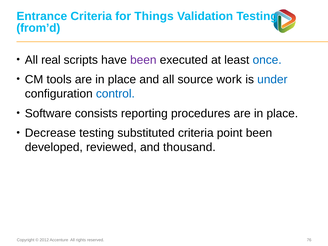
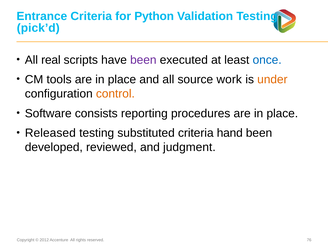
Things: Things -> Python (154, 16)
from’d: from’d -> pick’d (38, 28)
under colour: blue -> orange (272, 80)
control colour: blue -> orange (115, 94)
Decrease: Decrease -> Released (50, 133)
point: point -> hand (230, 133)
thousand: thousand -> judgment (189, 147)
